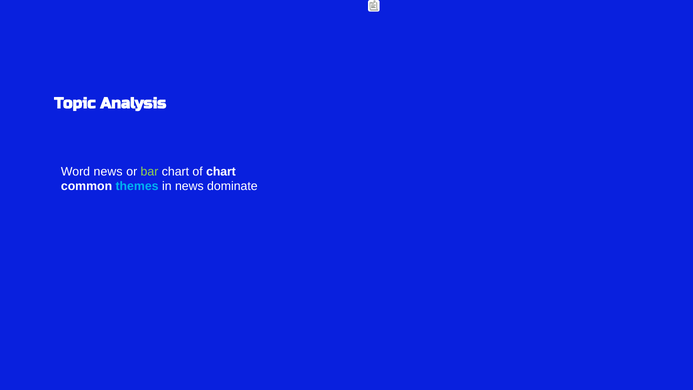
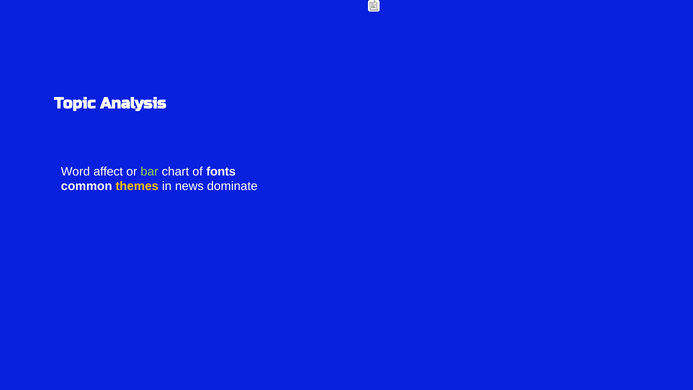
Word news: news -> affect (108, 172)
of chart: chart -> fonts (221, 172)
themes colour: light blue -> yellow (137, 186)
